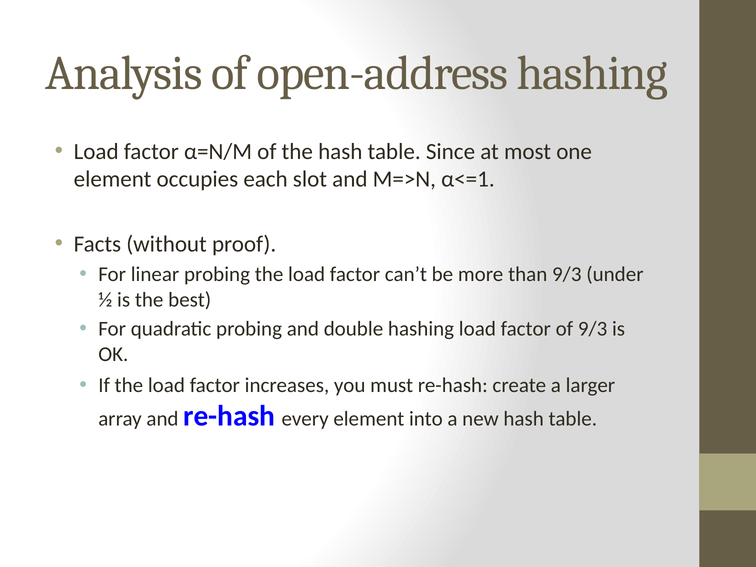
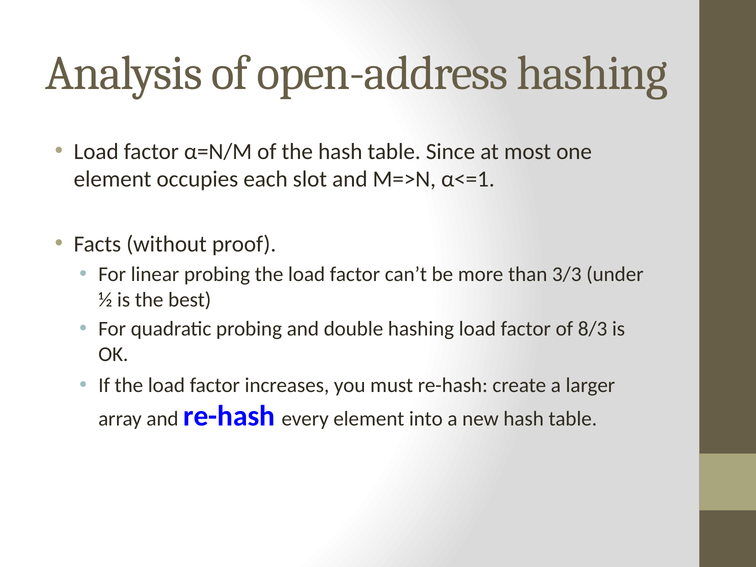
than 9/3: 9/3 -> 3/3 (567, 274)
of 9/3: 9/3 -> 8/3 (593, 329)
